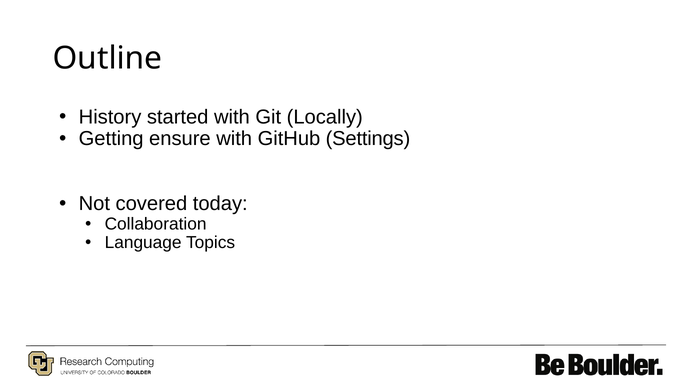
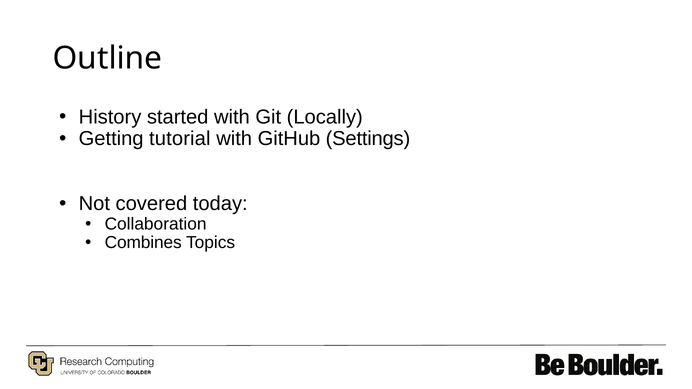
ensure: ensure -> tutorial (180, 139)
Language: Language -> Combines (143, 243)
